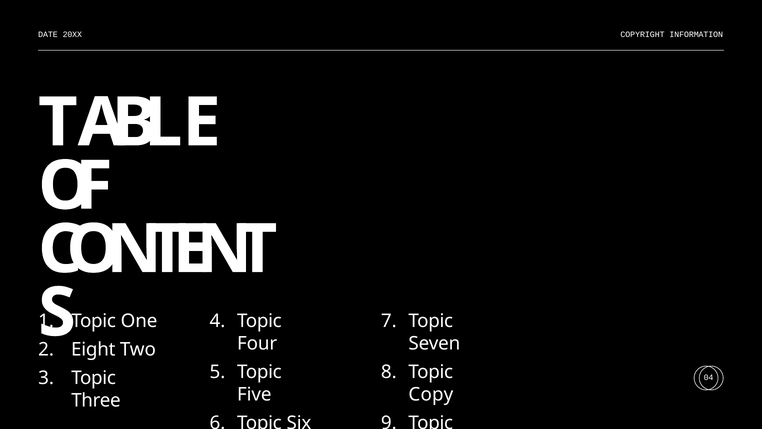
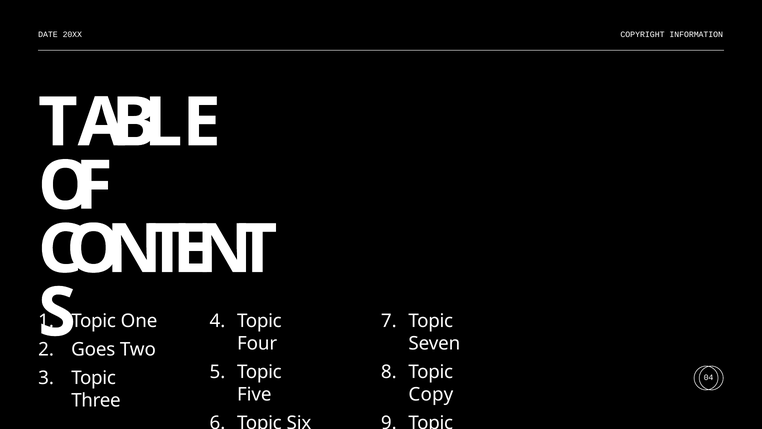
Eight: Eight -> Goes (93, 349)
